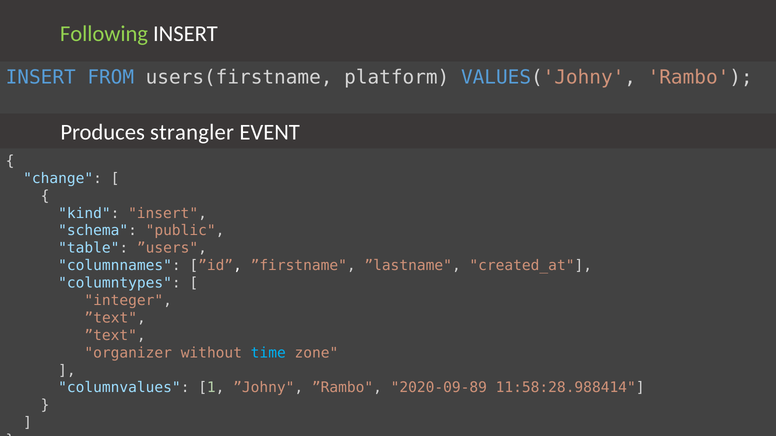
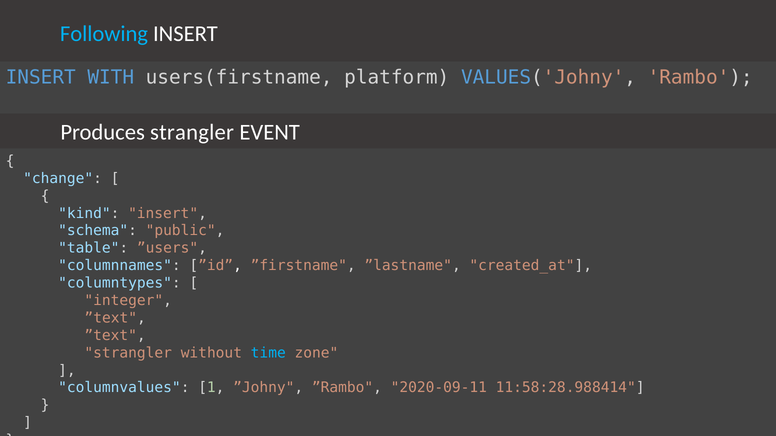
Following colour: light green -> light blue (104, 34)
FROM: FROM -> WITH (111, 77)
organizer: organizer -> strangler (128, 353)
2020-09-89: 2020-09-89 -> 2020-09-11 (439, 388)
